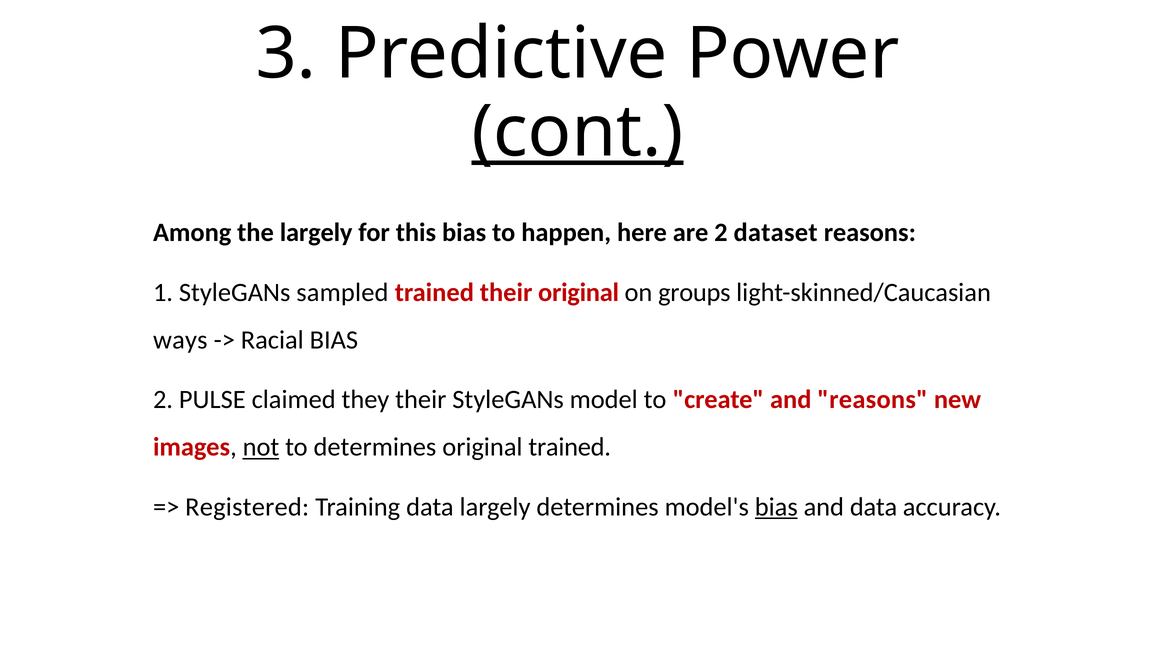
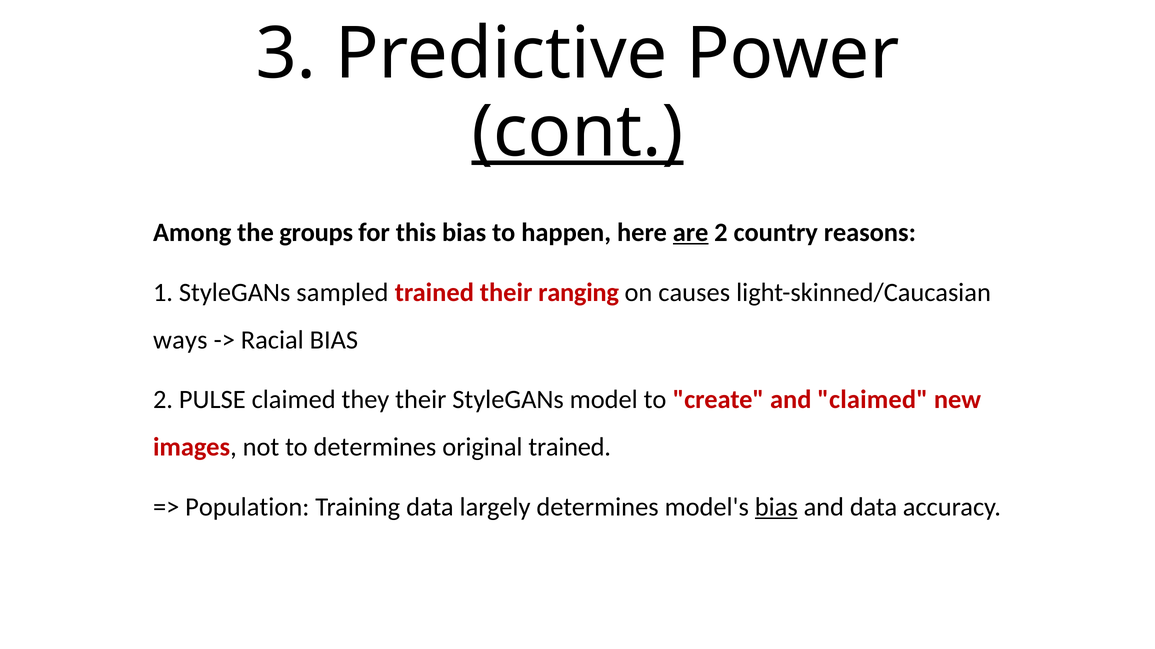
the largely: largely -> groups (316, 233)
are underline: none -> present (691, 233)
dataset: dataset -> country (776, 233)
their original: original -> ranging (579, 293)
groups: groups -> causes (694, 293)
and reasons: reasons -> claimed (873, 400)
not underline: present -> none (261, 448)
Registered: Registered -> Population (247, 507)
